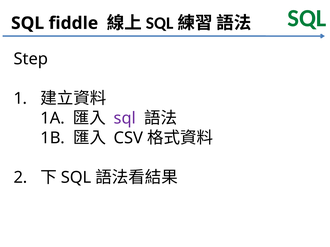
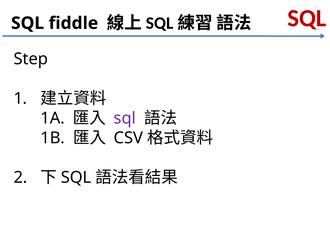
SQL colour: green -> red (307, 18)
